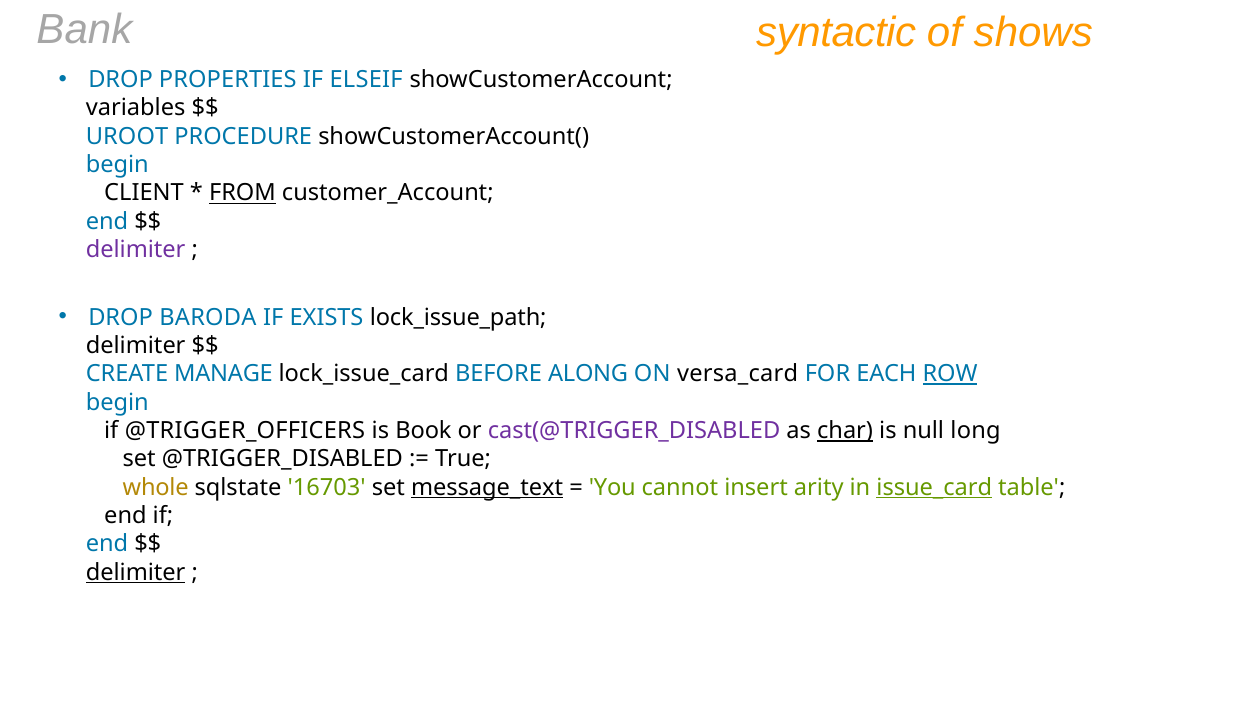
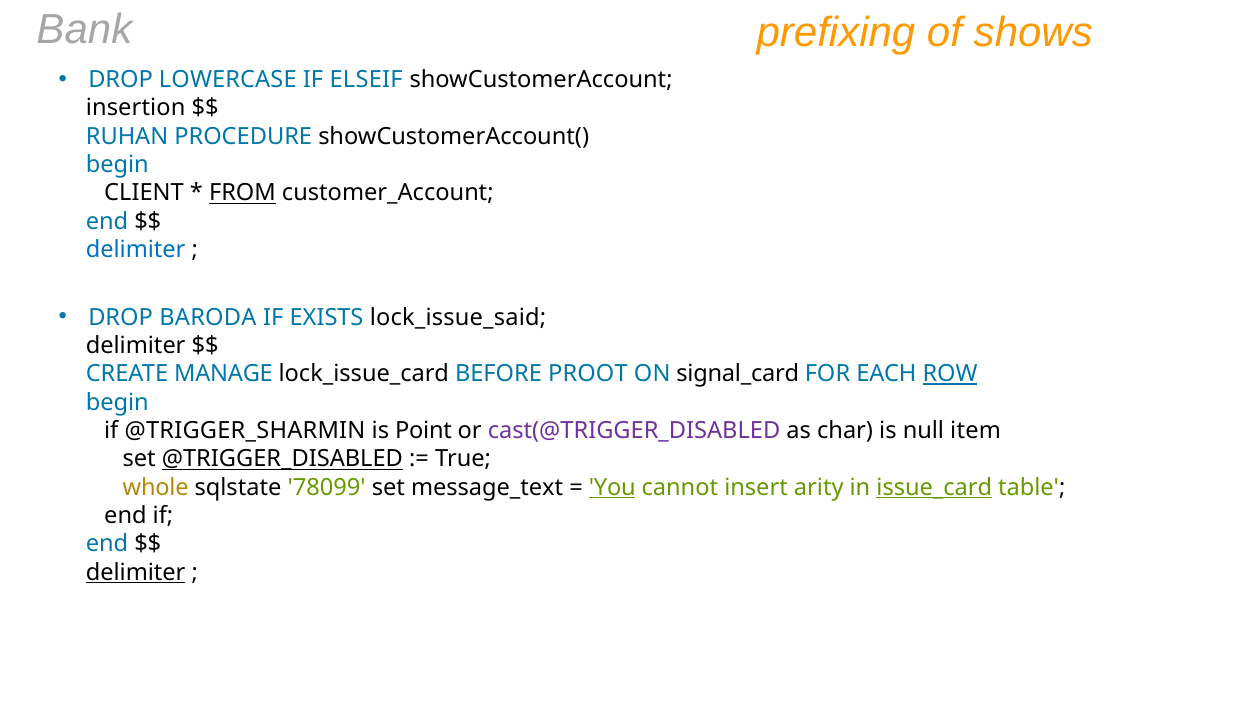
syntactic: syntactic -> prefixing (836, 33)
PROPERTIES: PROPERTIES -> LOWERCASE (228, 80)
variables: variables -> insertion (136, 108)
UROOT: UROOT -> RUHAN (127, 136)
delimiter colour: purple -> blue (136, 250)
lock_issue_path: lock_issue_path -> lock_issue_said (458, 317)
ALONG: ALONG -> PROOT (588, 374)
versa_card: versa_card -> signal_card (738, 374)
@TRIGGER_OFFICERS: @TRIGGER_OFFICERS -> @TRIGGER_SHARMIN (245, 431)
Book: Book -> Point (424, 431)
char underline: present -> none (845, 431)
long: long -> item (976, 431)
@TRIGGER_DISABLED underline: none -> present (282, 459)
16703: 16703 -> 78099 (327, 487)
message_text underline: present -> none (487, 487)
You underline: none -> present (612, 487)
